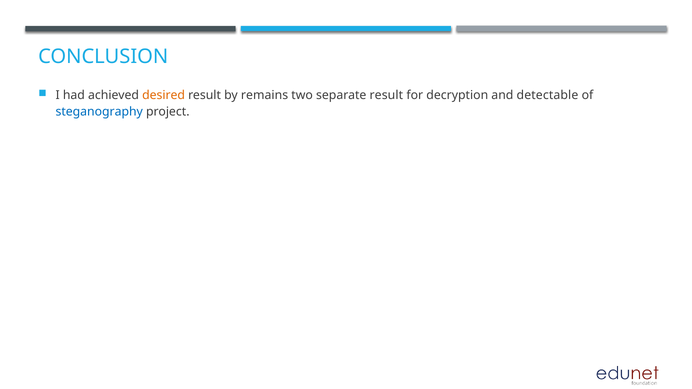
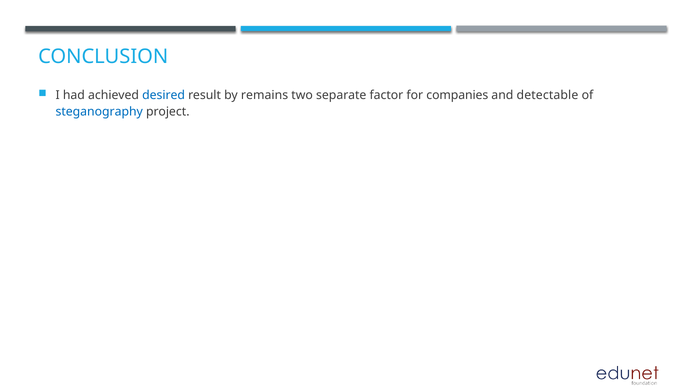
desired colour: orange -> blue (164, 95)
separate result: result -> factor (386, 95)
decryption: decryption -> companies (457, 95)
